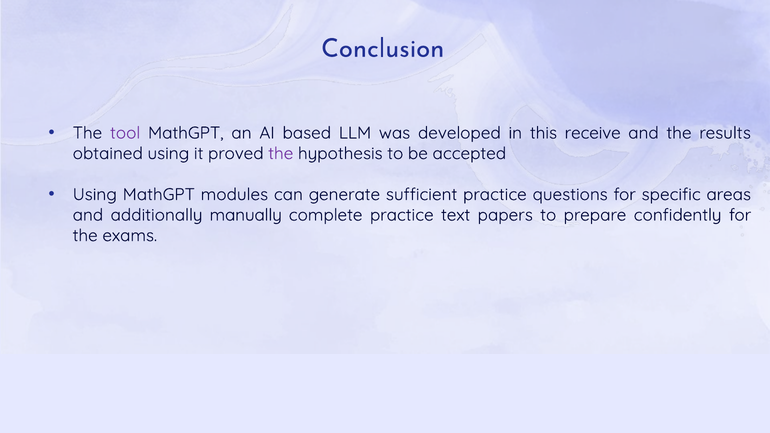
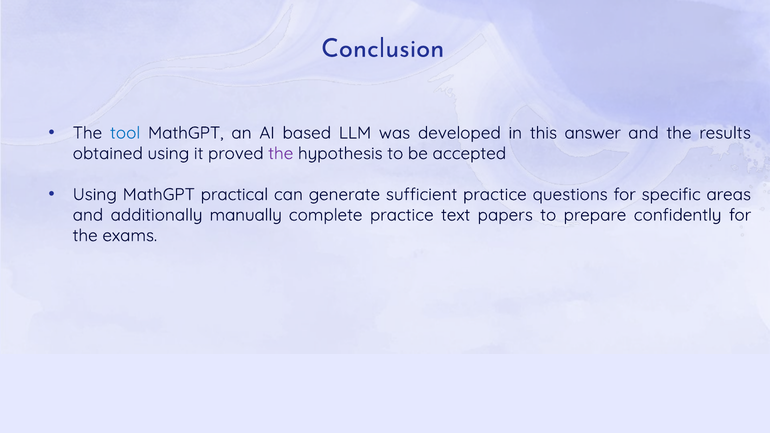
tool colour: purple -> blue (125, 133)
receive: receive -> answer (593, 133)
modules: modules -> practical (234, 195)
